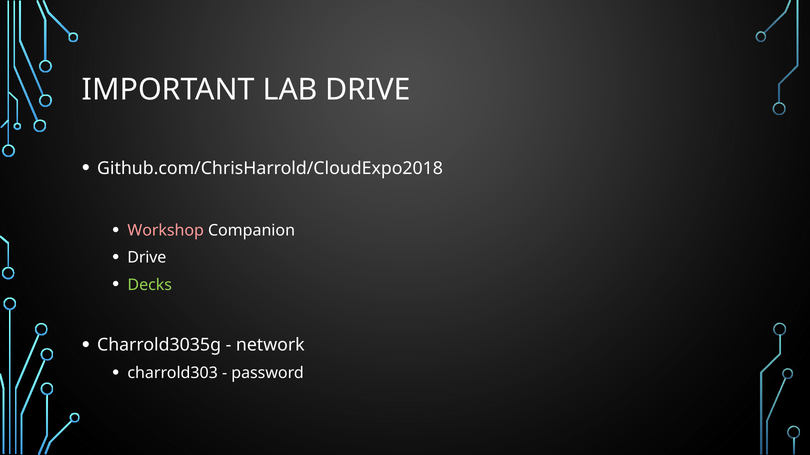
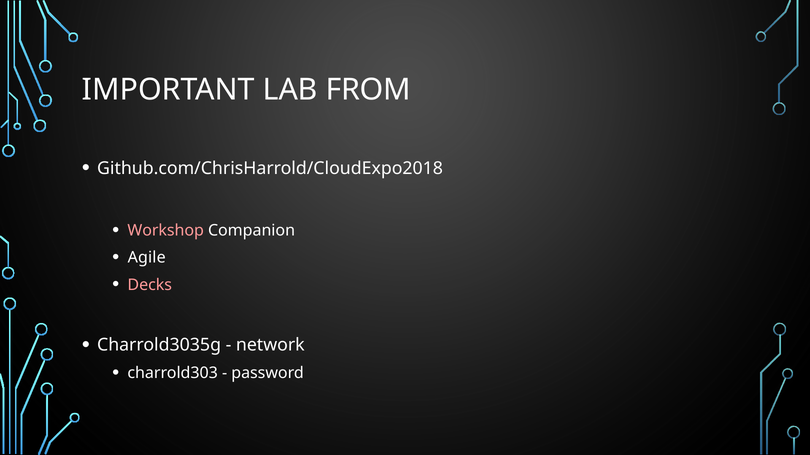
LAB DRIVE: DRIVE -> FROM (368, 90)
Drive: Drive -> Agile (147, 258)
Decks colour: light green -> pink (150, 285)
